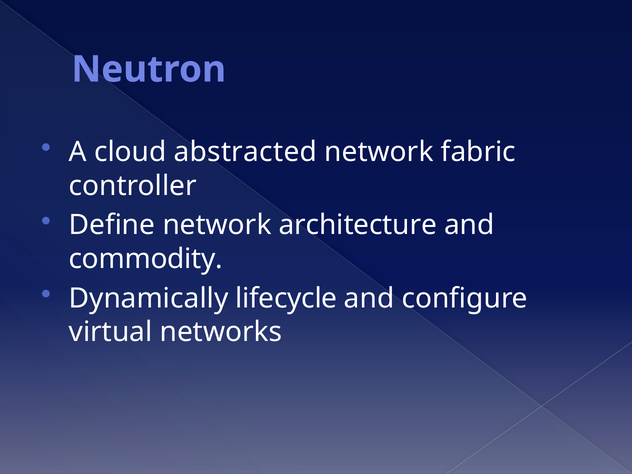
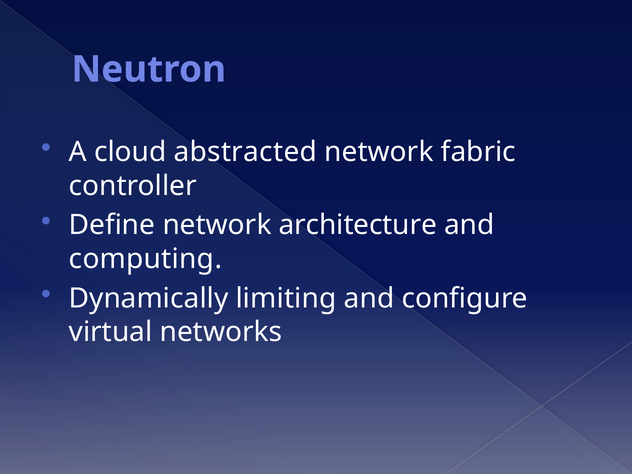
commodity: commodity -> computing (145, 259)
lifecycle: lifecycle -> limiting (286, 298)
